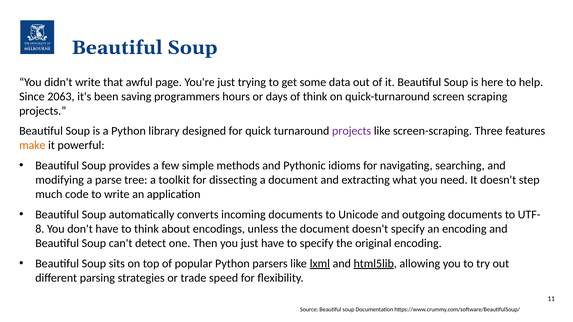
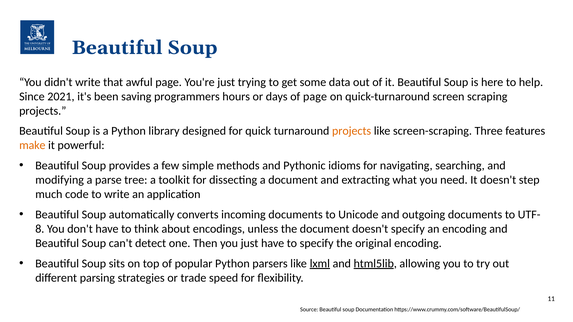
2063: 2063 -> 2021 (61, 97)
of think: think -> page (315, 97)
projects colour: purple -> orange (352, 131)
